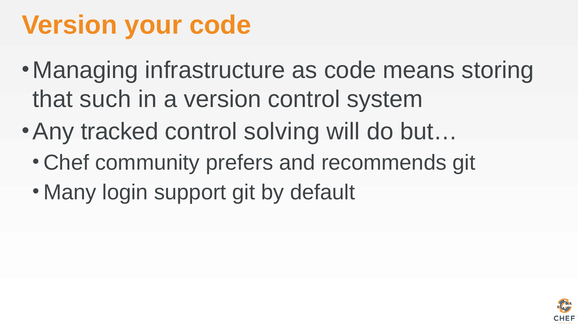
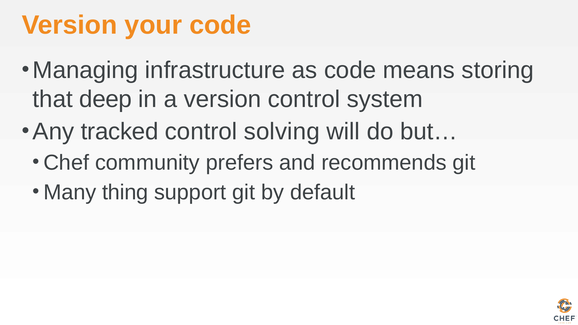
such: such -> deep (106, 99)
login: login -> thing (125, 192)
